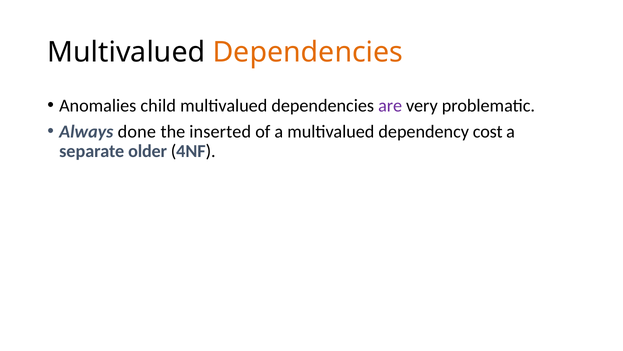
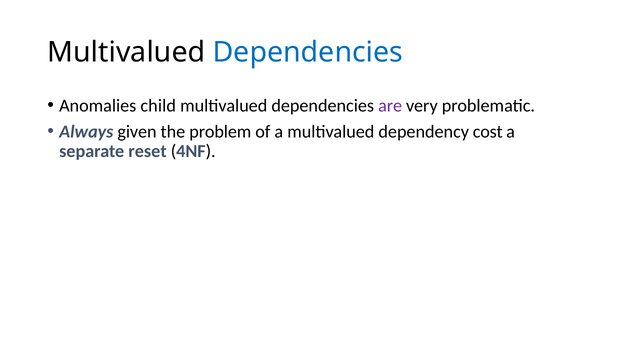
Dependencies colour: orange -> blue (308, 52)
done: done -> given (137, 131)
inserted: inserted -> problem (220, 131)
older: older -> reset (148, 151)
